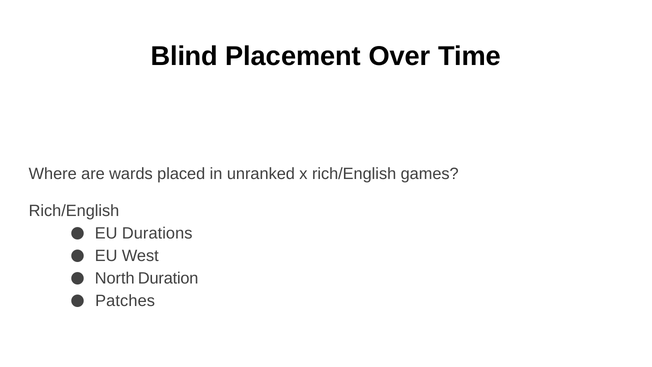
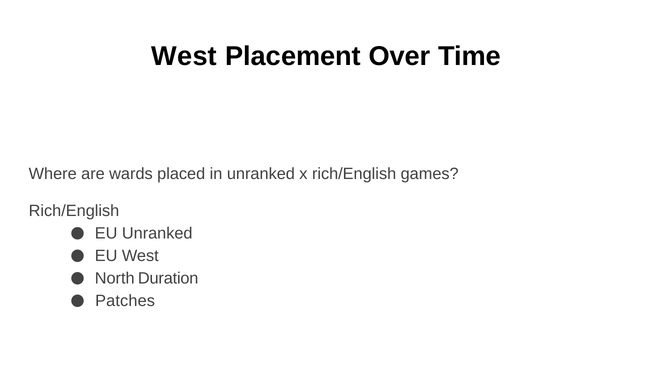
Blind: Blind -> West (184, 56)
EU Durations: Durations -> Unranked (157, 233)
